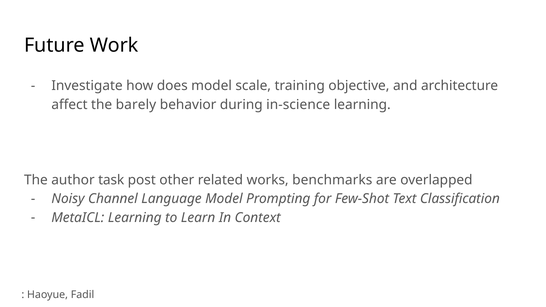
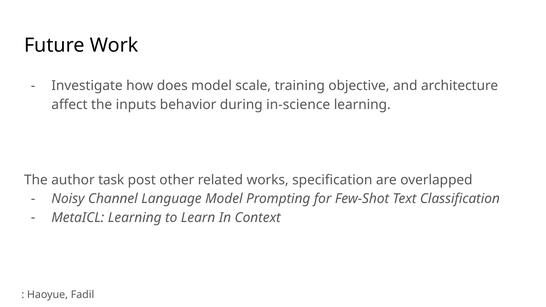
barely: barely -> inputs (136, 105)
benchmarks: benchmarks -> specification (332, 180)
